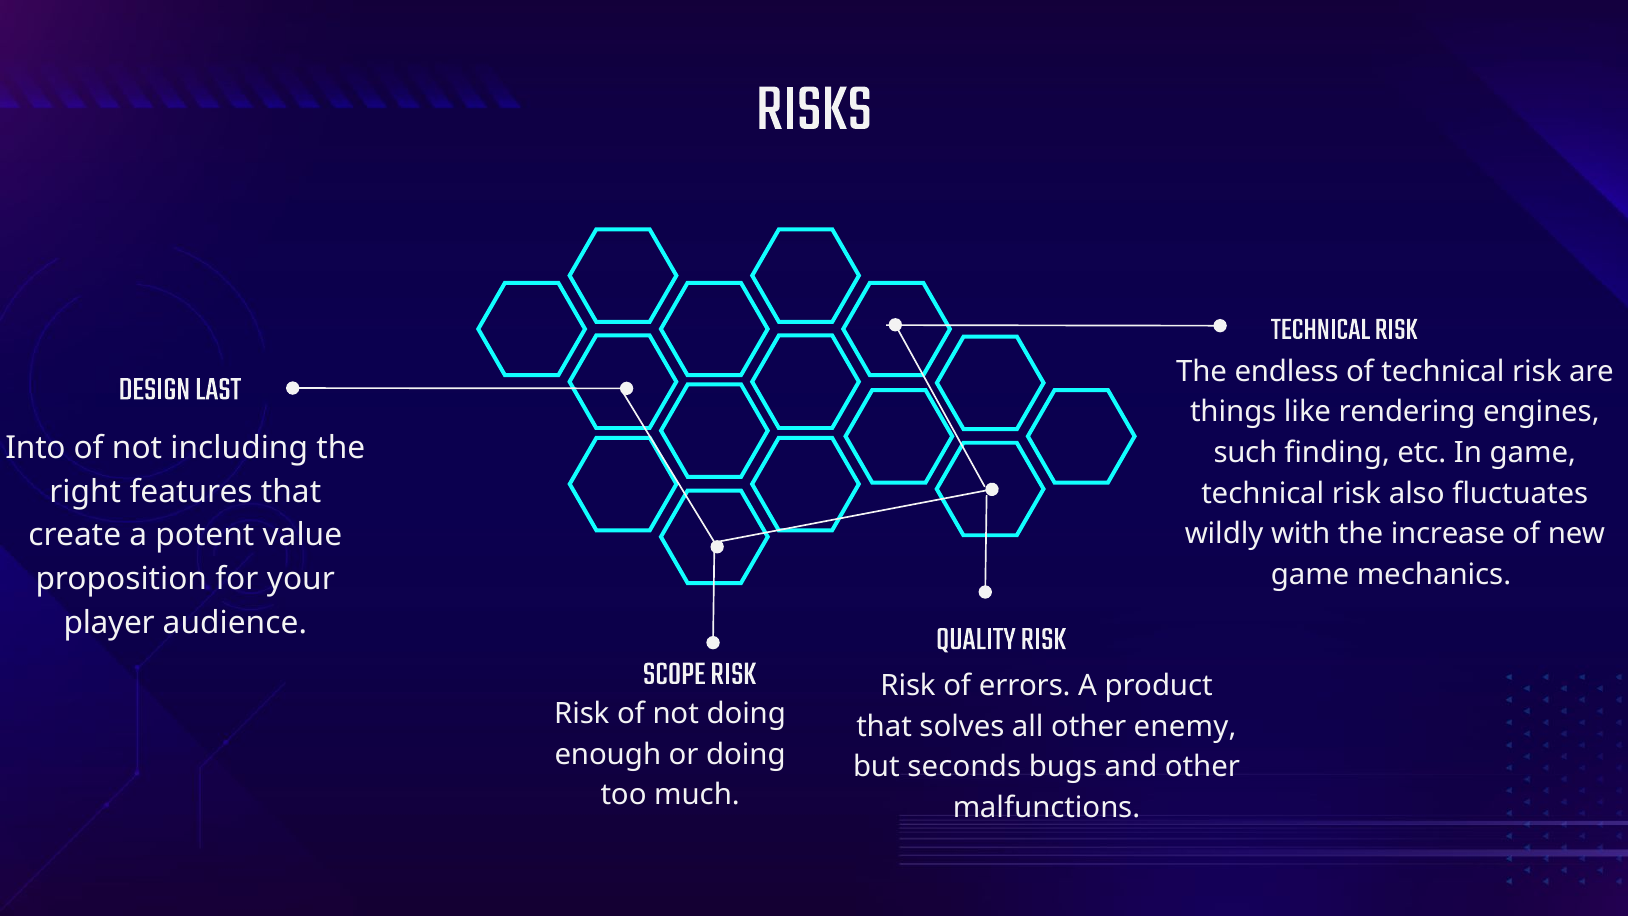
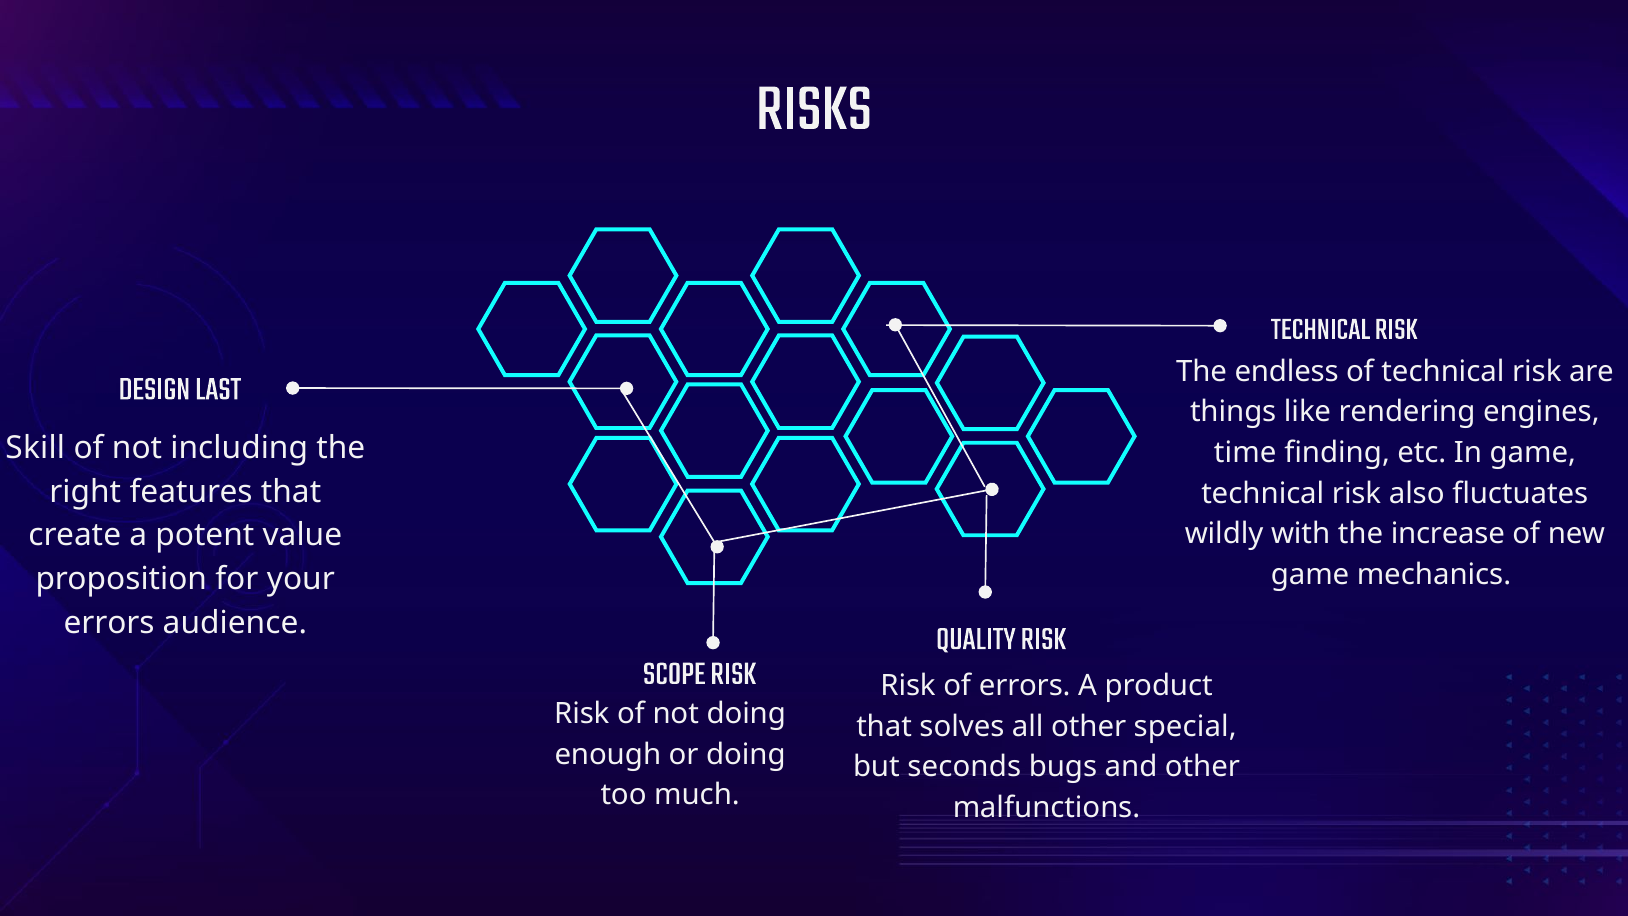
Into: Into -> Skill (35, 448)
such: such -> time (1245, 453)
player: player -> errors (109, 623)
enemy: enemy -> special (1185, 726)
